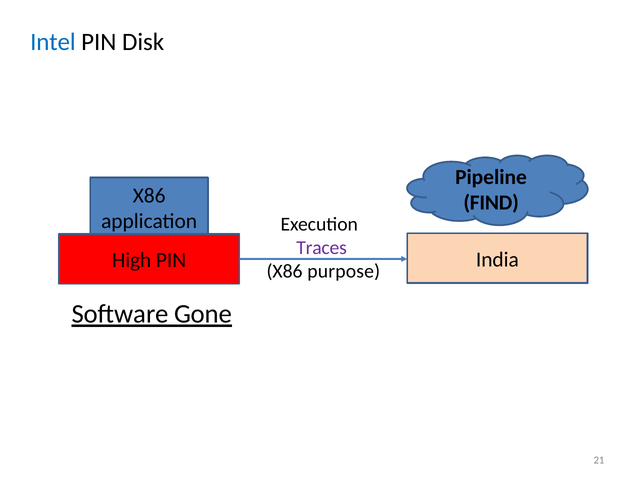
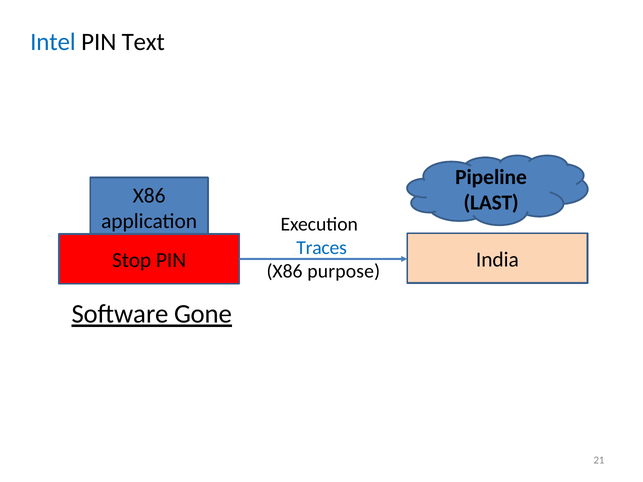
Disk: Disk -> Text (143, 42)
FIND: FIND -> LAST (491, 203)
Traces colour: purple -> blue (322, 248)
High: High -> Stop (132, 261)
